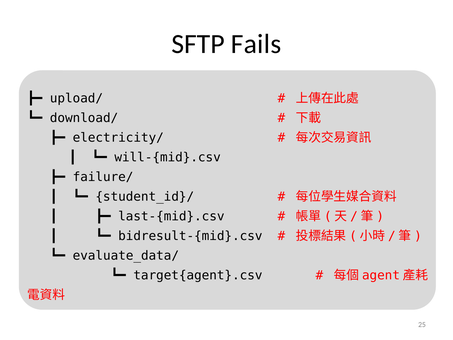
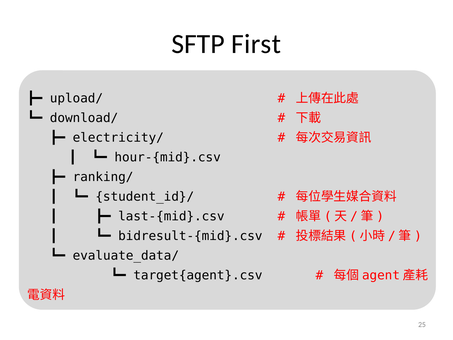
Fails: Fails -> First (256, 44)
will-{mid}.csv: will-{mid}.csv -> hour-{mid}.csv (168, 157)
failure/: failure/ -> ranking/ (103, 177)
